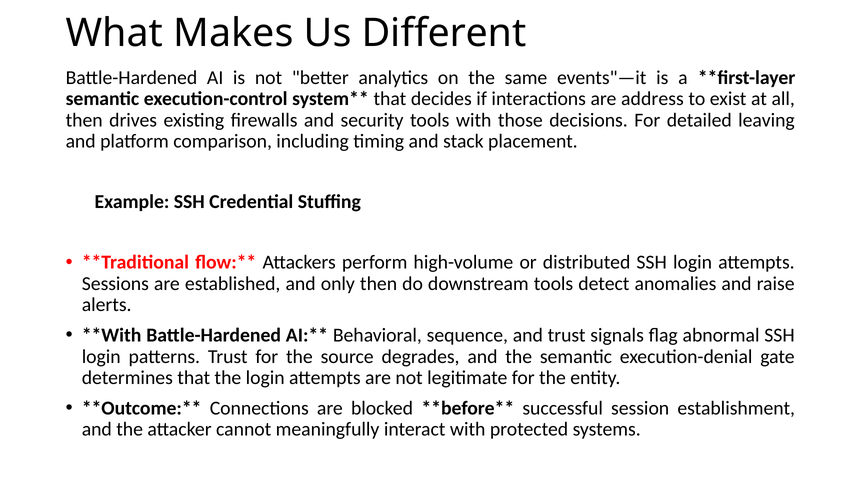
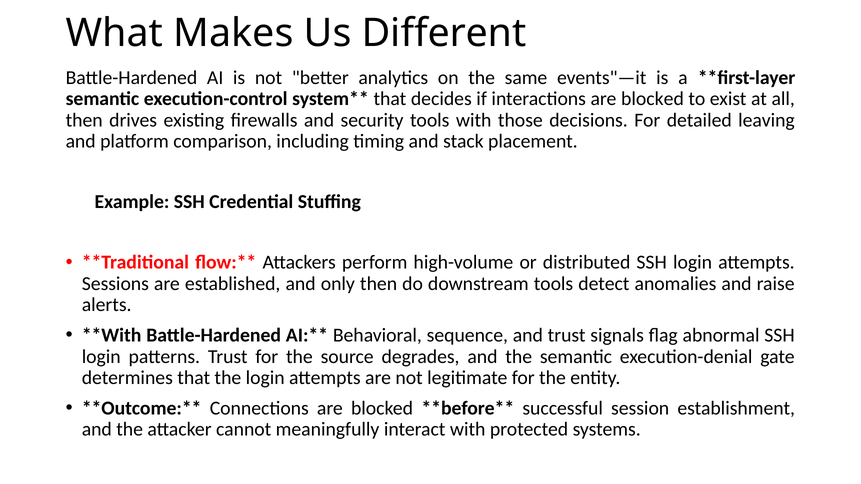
interactions are address: address -> blocked (652, 99)
